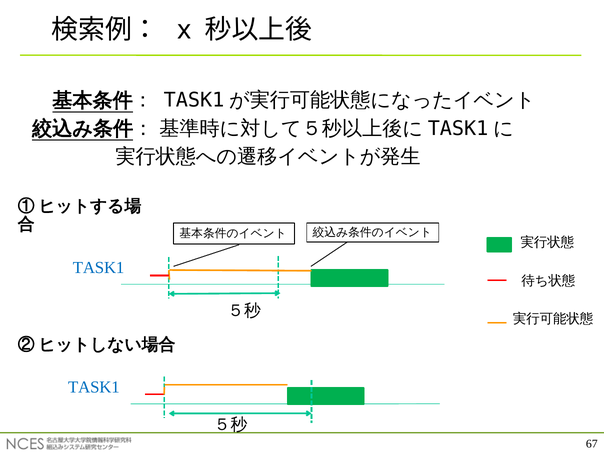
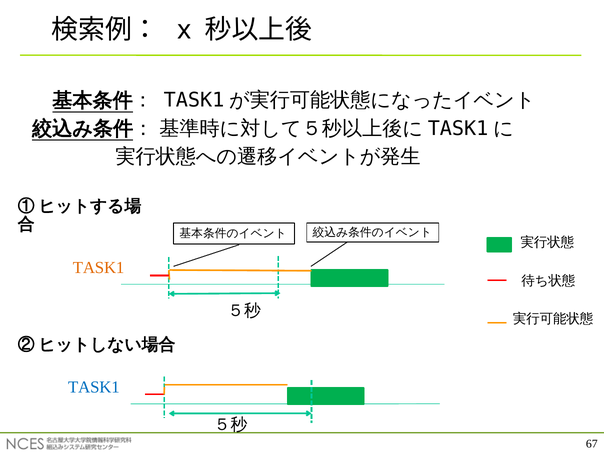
TASK1 colour: blue -> orange (99, 268)
